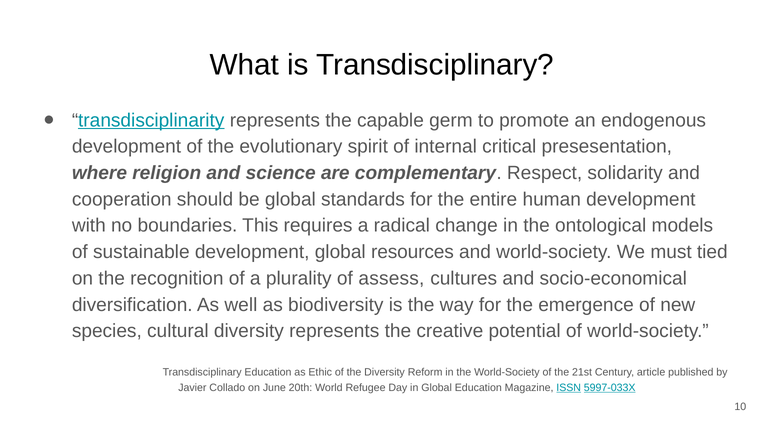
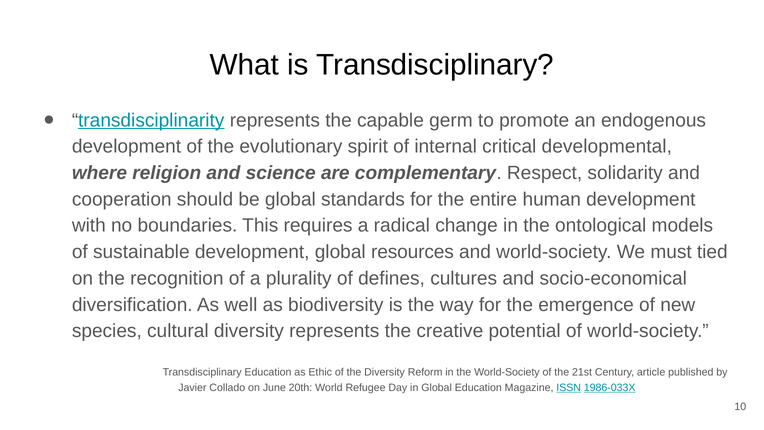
presesentation: presesentation -> developmental (607, 146)
assess: assess -> defines (392, 278)
5997-033X: 5997-033X -> 1986-033X (610, 388)
